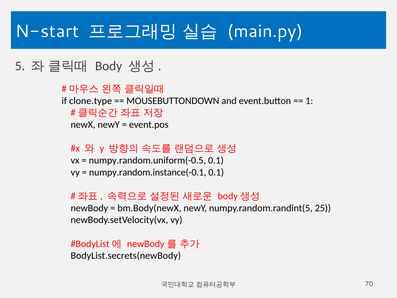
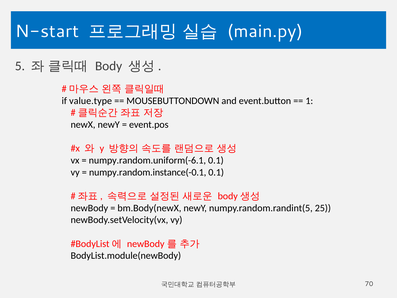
clone.type: clone.type -> value.type (91, 101)
numpy.random.uniform(-0.5: numpy.random.uniform(-0.5 -> numpy.random.uniform(-6.1 (147, 160)
BodyList.secrets(newBody: BodyList.secrets(newBody -> BodyList.module(newBody (126, 255)
